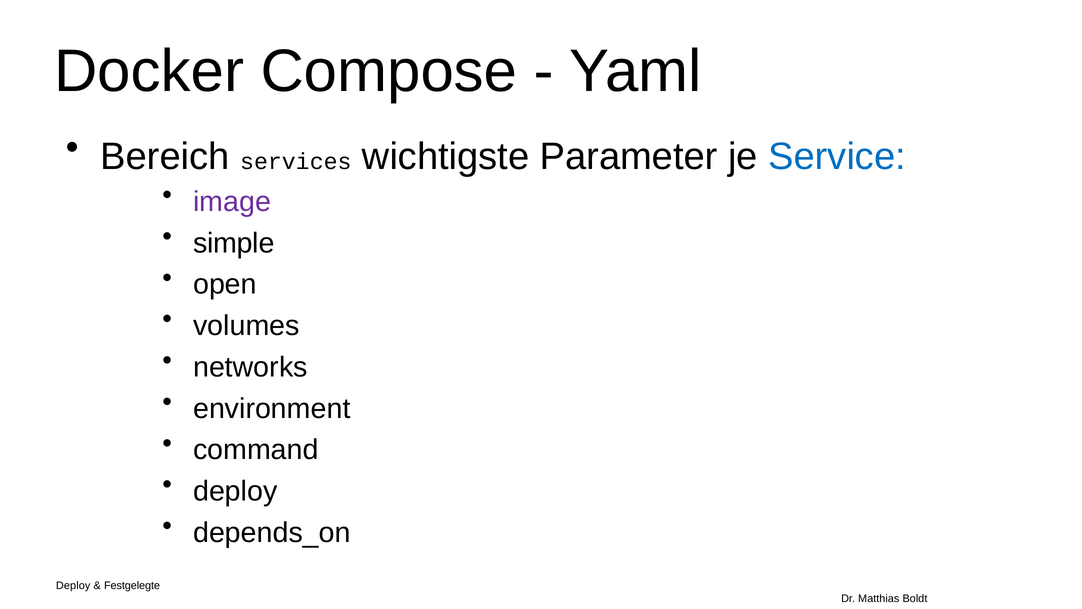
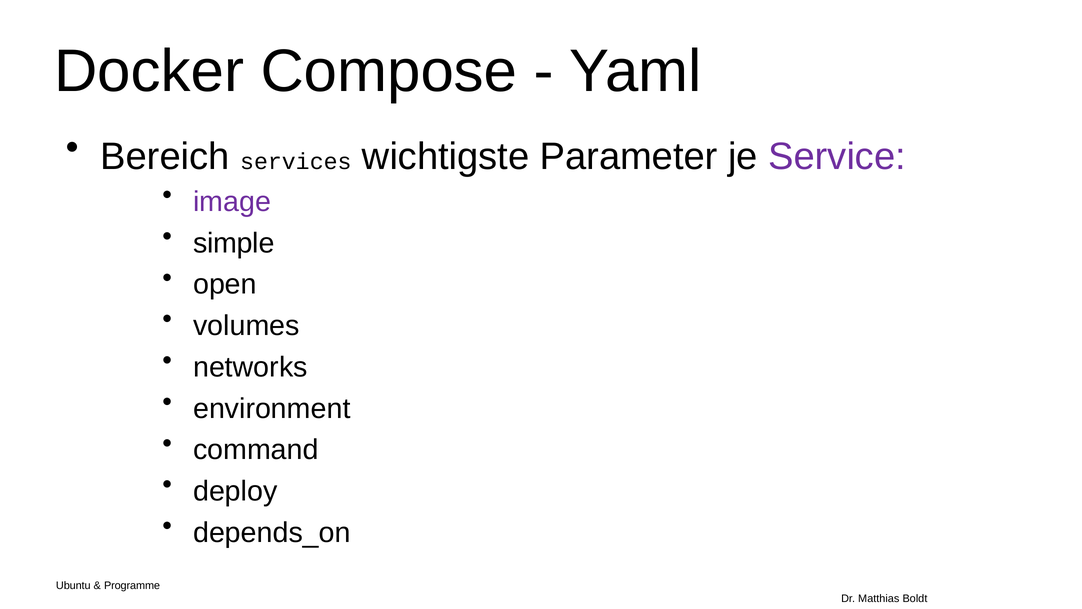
Service colour: blue -> purple (837, 156)
Deploy: Deploy -> Ubuntu (73, 585)
Festgelegte: Festgelegte -> Programme (132, 585)
